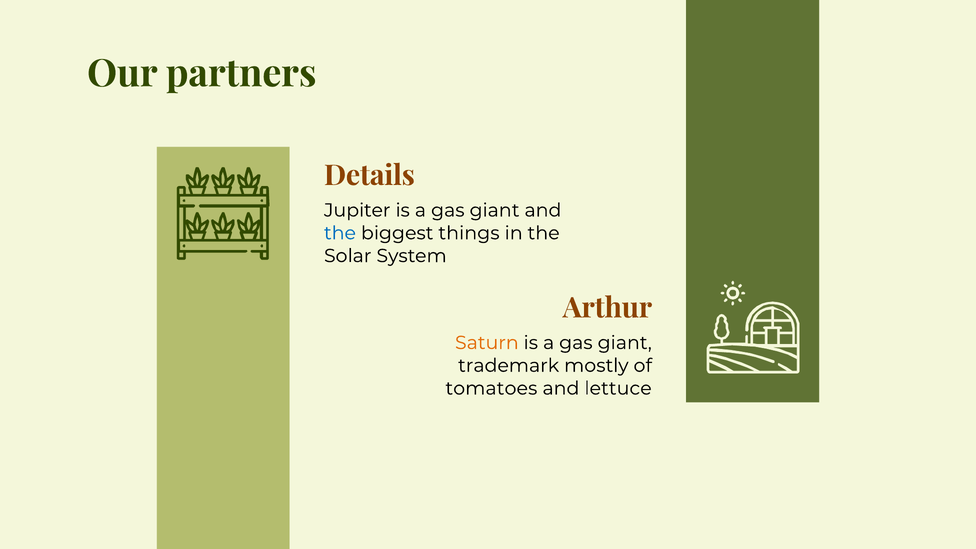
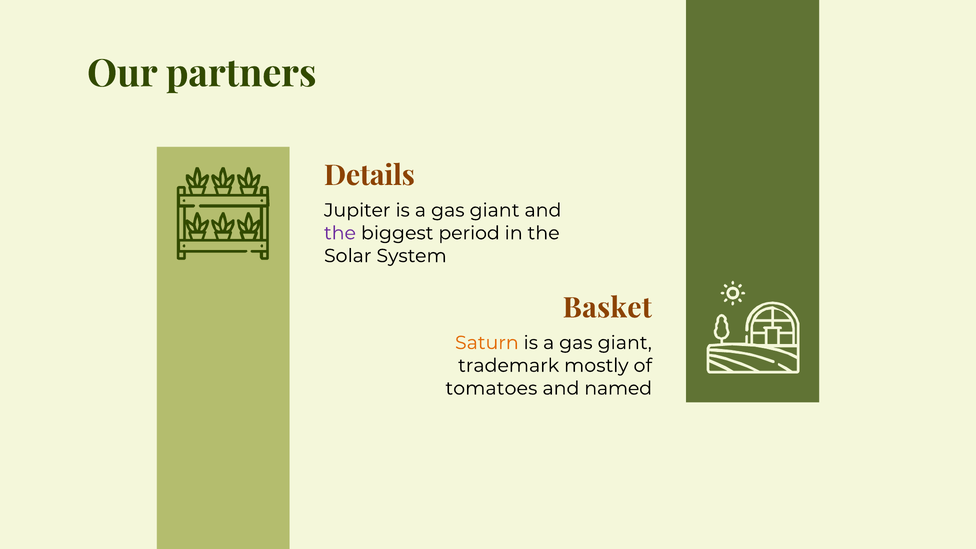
the colour: blue -> purple (340, 233)
things: things -> period (469, 233)
Arthur: Arthur -> Basket (607, 308)
lettuce: lettuce -> named (618, 388)
